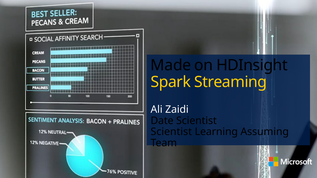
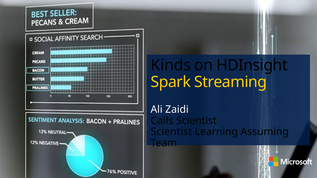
Made: Made -> Kinds (171, 65)
Date: Date -> Calls (162, 121)
